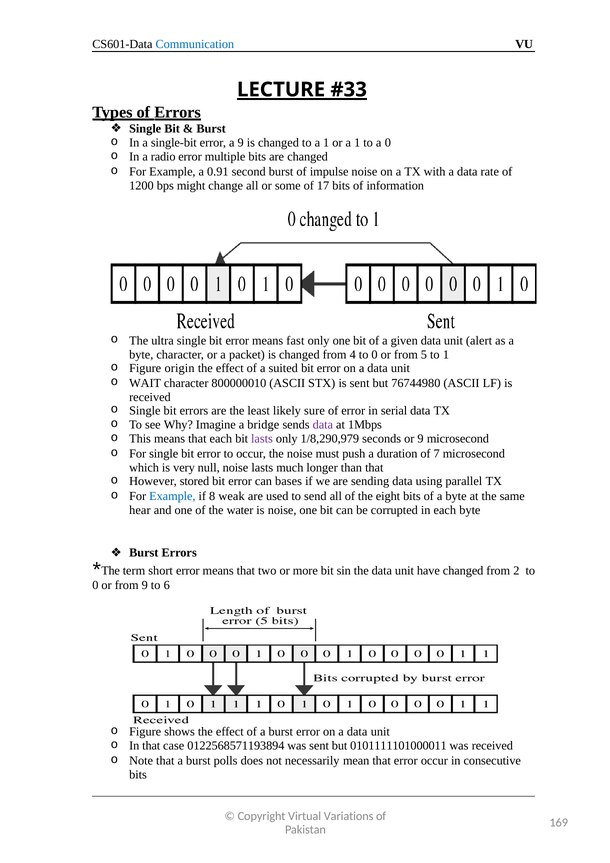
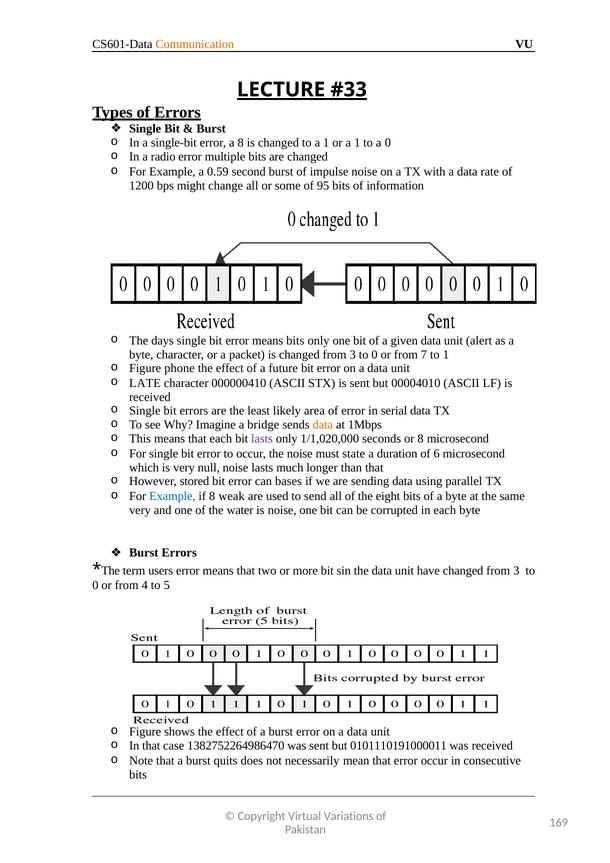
Communication colour: blue -> orange (195, 44)
a 9: 9 -> 8 (241, 143)
0.91: 0.91 -> 0.59 (218, 172)
17: 17 -> 95 (323, 186)
ultra: ultra -> days (163, 341)
means fast: fast -> bits (295, 341)
is changed from 4: 4 -> 3 (353, 355)
5: 5 -> 7 (424, 355)
origin: origin -> phone (180, 368)
suited: suited -> future (283, 368)
WAIT: WAIT -> LATE (145, 383)
800000010: 800000010 -> 000000410 (239, 383)
76744980: 76744980 -> 00004010 (416, 383)
sure: sure -> area (314, 411)
data colour: purple -> orange (323, 425)
1/8,290,979: 1/8,290,979 -> 1/1,020,000 (330, 439)
or 9: 9 -> 8 (420, 439)
push: push -> state (354, 454)
7: 7 -> 6 (437, 454)
hear: hear -> very (140, 510)
short: short -> users (161, 571)
have changed from 2: 2 -> 3 (516, 571)
from 9: 9 -> 4 (145, 585)
6: 6 -> 5 (167, 585)
0122568571193894: 0122568571193894 -> 1382752264986470 (236, 746)
0101111101000011: 0101111101000011 -> 0101110191000011 (398, 746)
polls: polls -> quits (226, 761)
